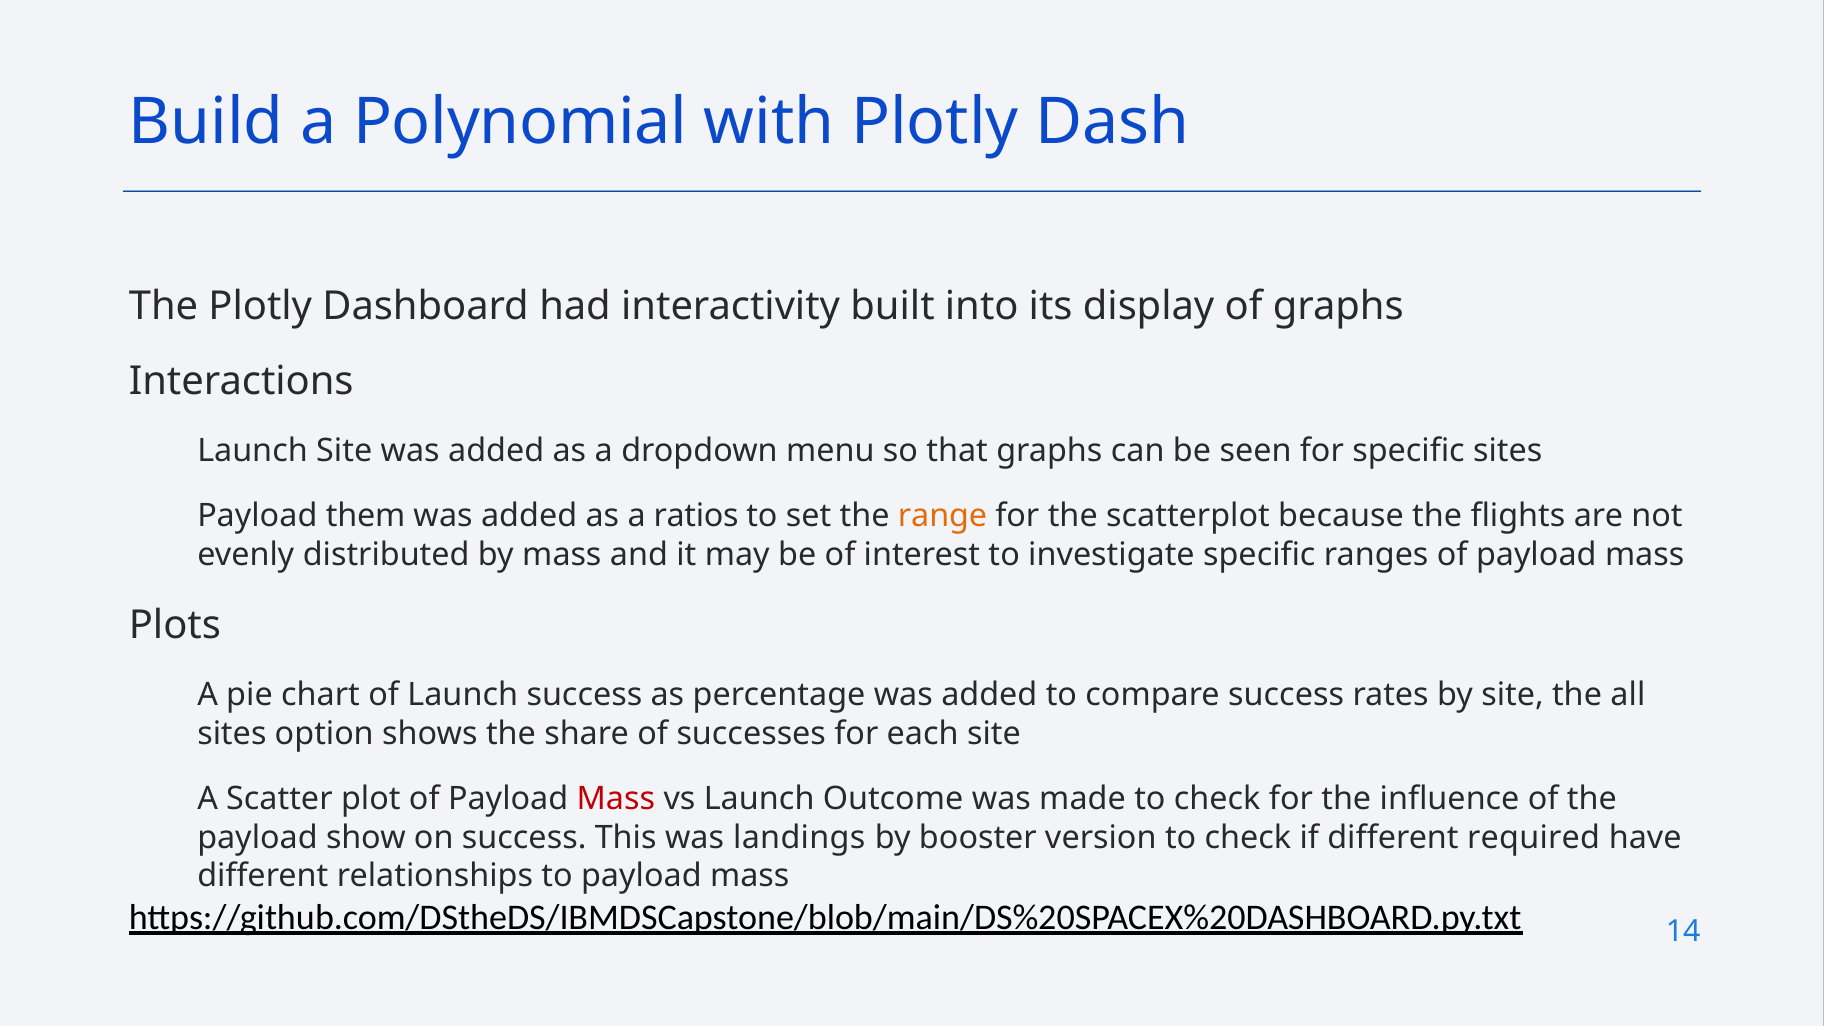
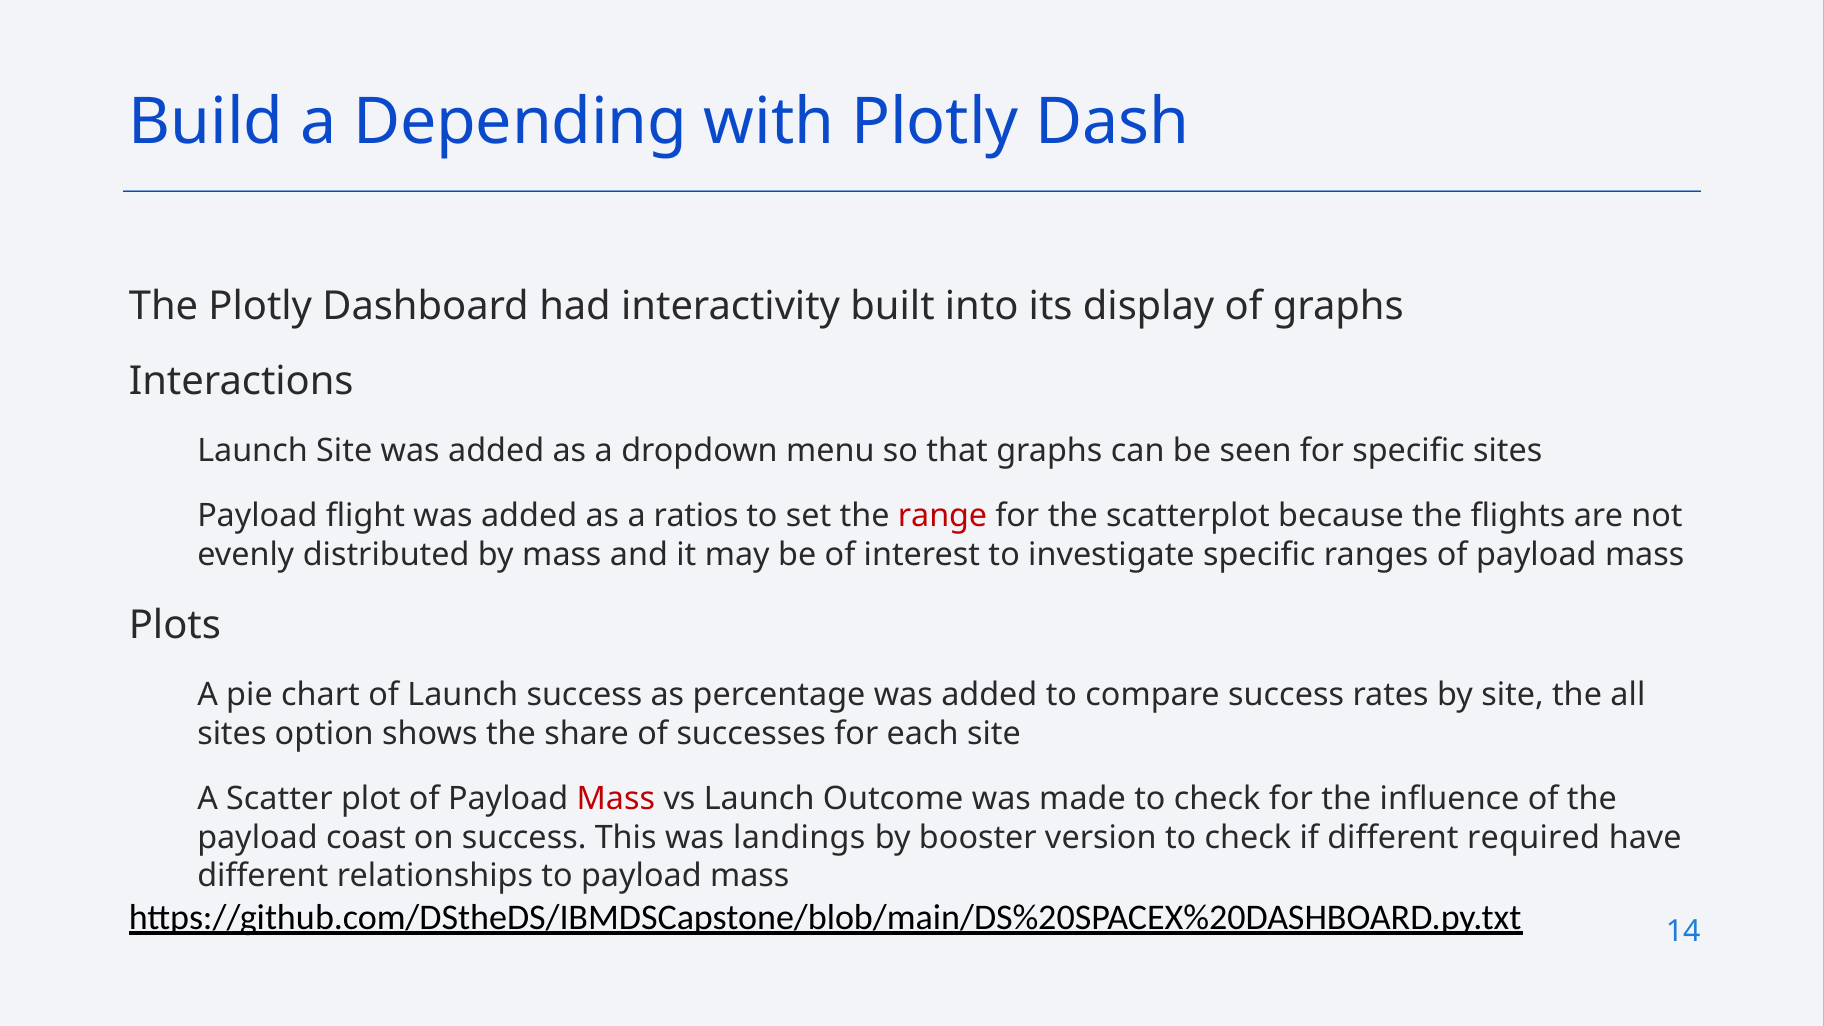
Polynomial: Polynomial -> Depending (520, 122)
them: them -> flight (365, 516)
range colour: orange -> red (943, 516)
show: show -> coast (366, 838)
